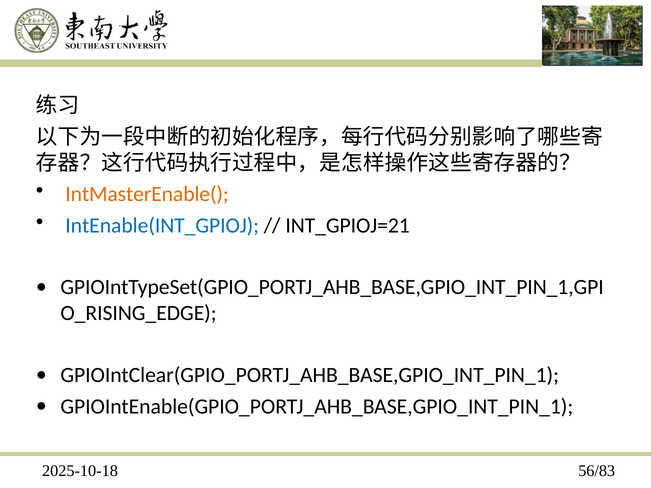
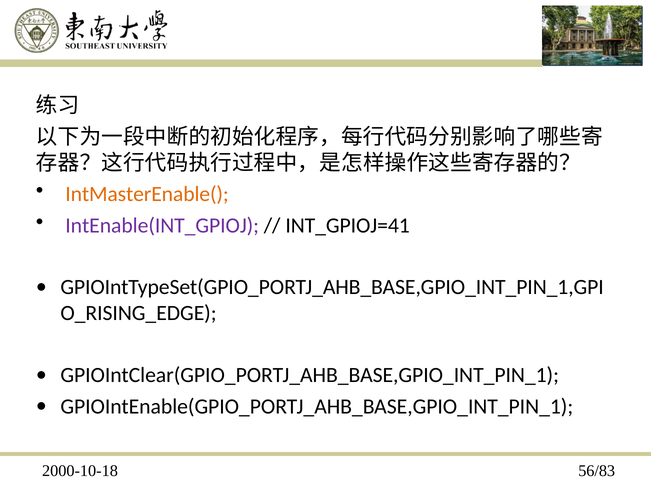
IntEnable(INT_GPIOJ colour: blue -> purple (162, 226)
INT_GPIOJ=21: INT_GPIOJ=21 -> INT_GPIOJ=41 (348, 226)
2025-10-18: 2025-10-18 -> 2000-10-18 (80, 471)
